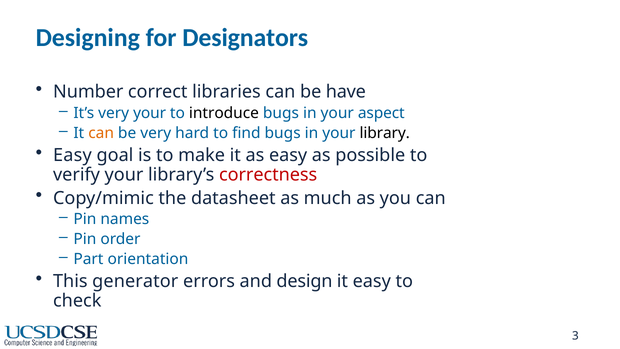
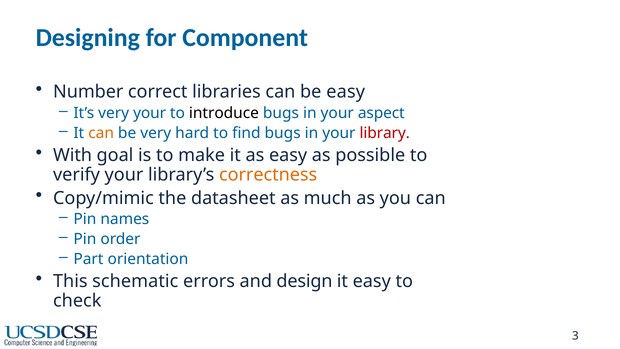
Designators: Designators -> Component (245, 38)
be have: have -> easy (346, 92)
library colour: black -> red (385, 133)
Easy: Easy -> With (73, 155)
correctness colour: red -> orange (268, 175)
generator: generator -> schematic (135, 281)
